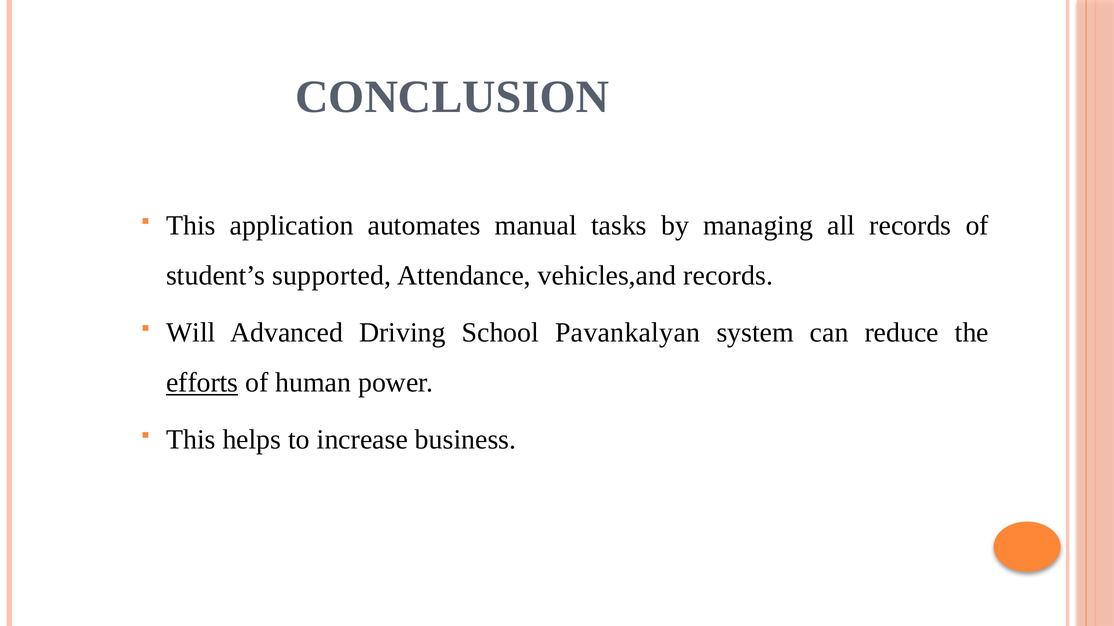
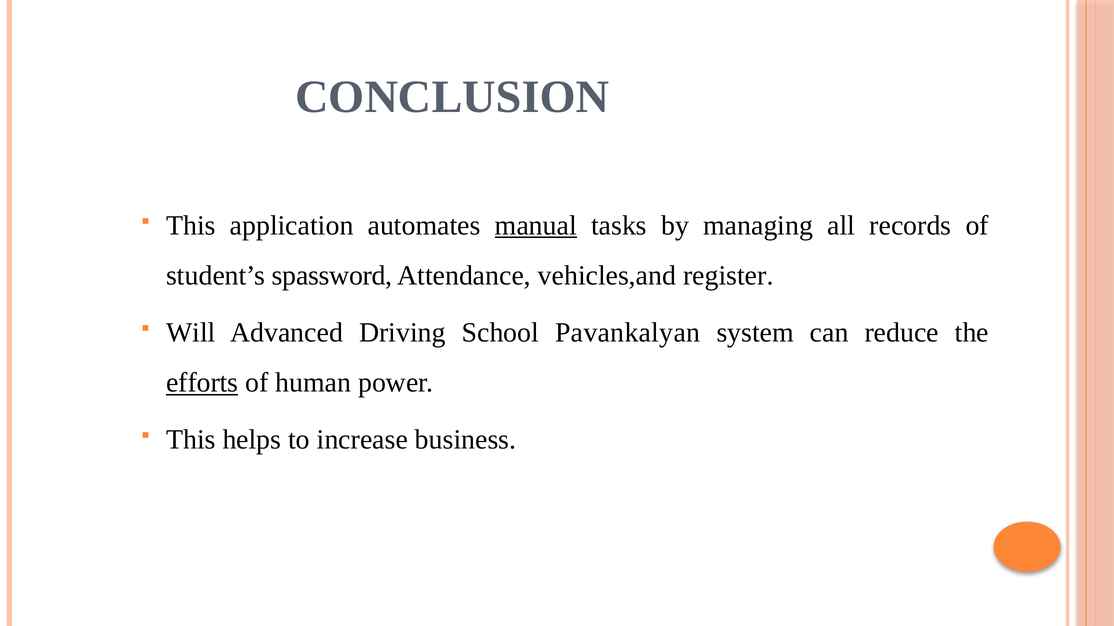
manual underline: none -> present (536, 226)
supported: supported -> spassword (332, 276)
vehicles,and records: records -> register (728, 276)
